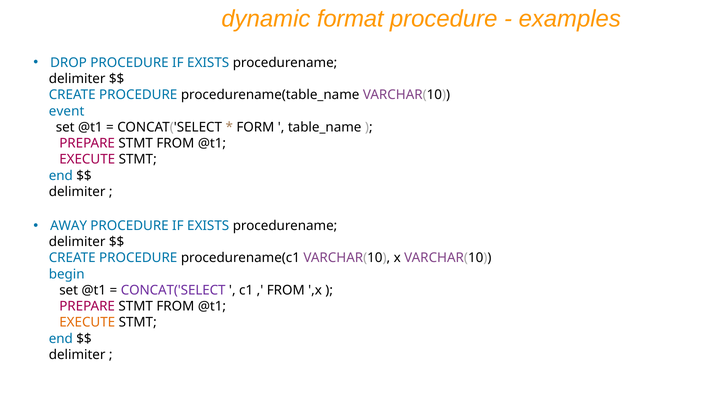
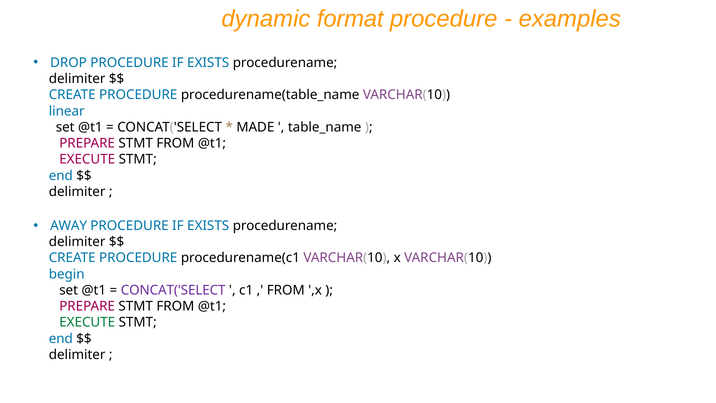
event: event -> linear (67, 111)
FORM: FORM -> MADE (255, 127)
EXECUTE colour: orange -> green (87, 322)
